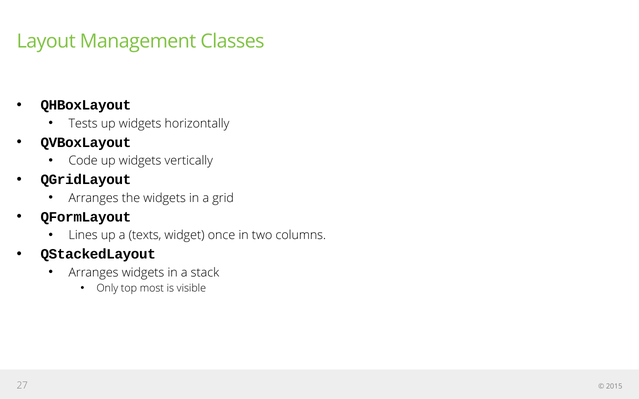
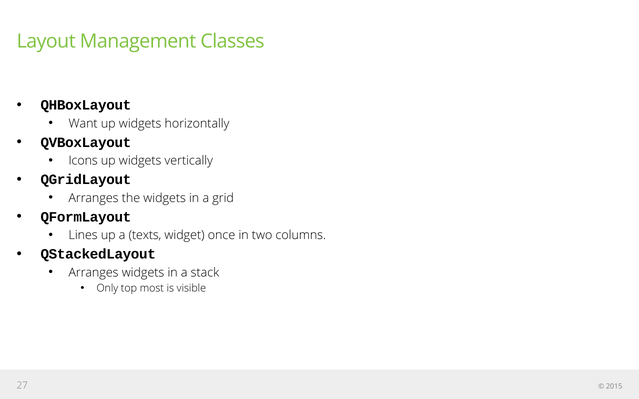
Tests: Tests -> Want (83, 124)
Code: Code -> Icons (83, 161)
